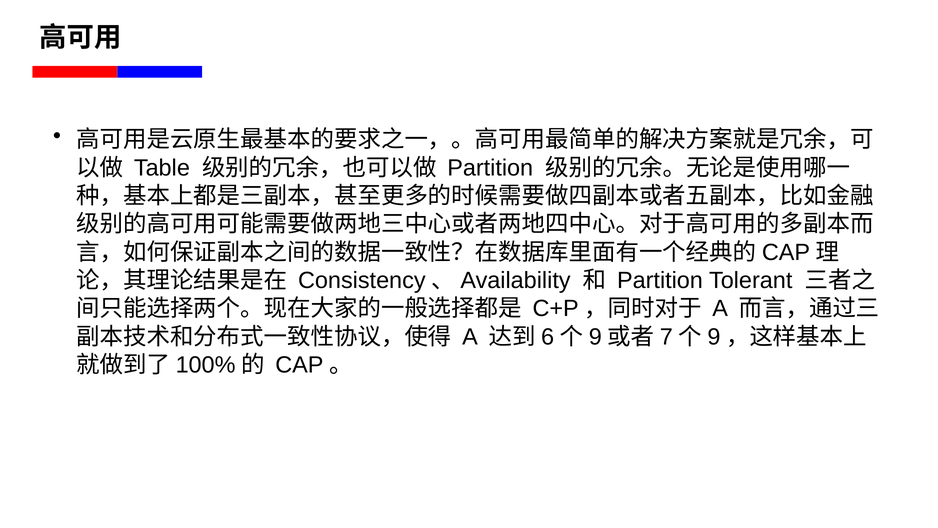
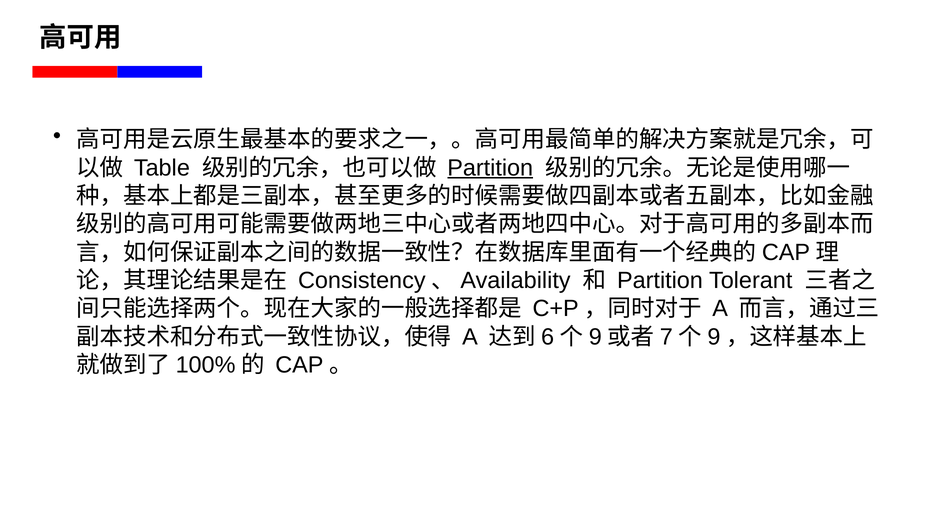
Partition underline: none -> present (490, 168)
